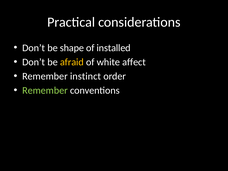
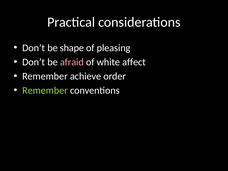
installed: installed -> pleasing (114, 48)
afraid colour: yellow -> pink (72, 62)
instinct: instinct -> achieve (86, 76)
